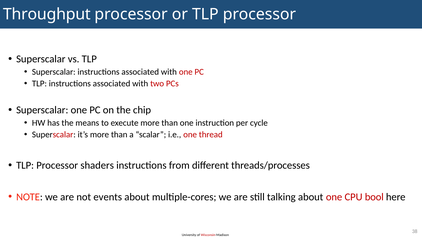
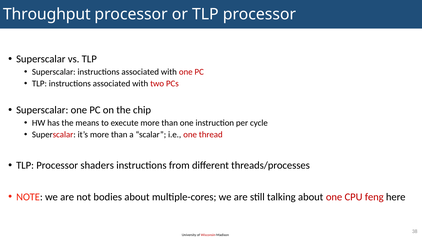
events: events -> bodies (108, 196)
bool: bool -> feng (374, 196)
